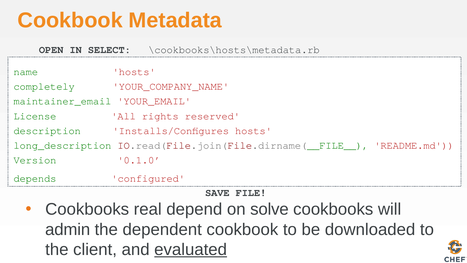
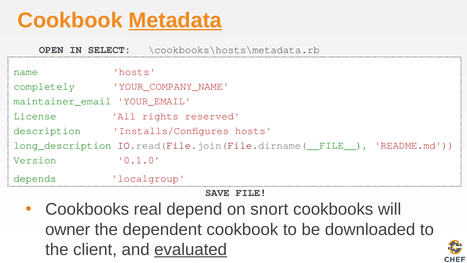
Metadata underline: none -> present (175, 20)
configured: configured -> localgroup (148, 178)
solve: solve -> snort (269, 209)
admin: admin -> owner (68, 229)
